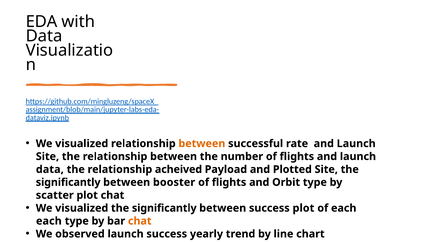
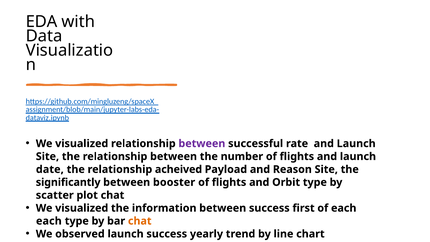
between colour: orange -> purple (202, 143)
data: data -> date (50, 169)
Plotted: Plotted -> Reason (292, 169)
visualized the significantly: significantly -> information (164, 208)
success plot: plot -> first (304, 208)
